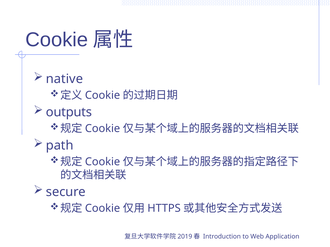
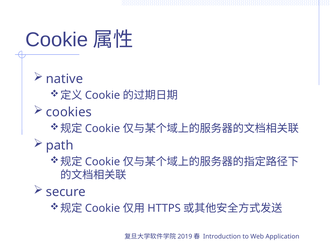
outputs: outputs -> cookies (69, 112)
